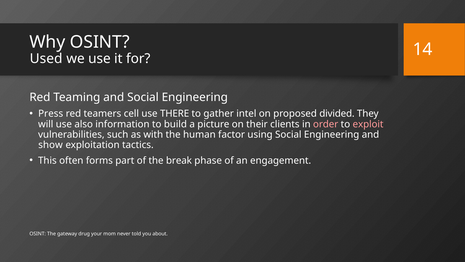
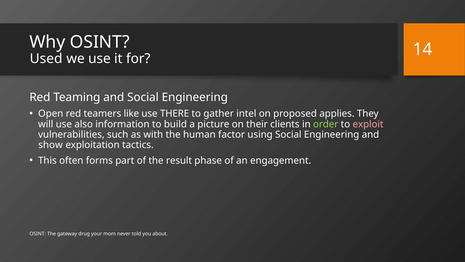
Press: Press -> Open (51, 113)
cell: cell -> like (131, 113)
divided: divided -> applies (337, 113)
order colour: pink -> light green (326, 124)
break: break -> result (179, 160)
